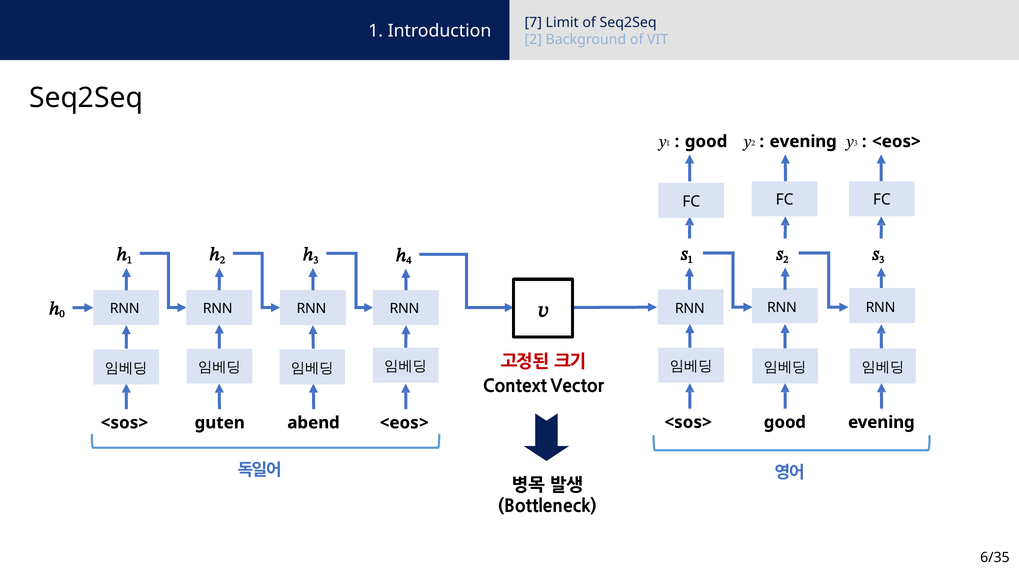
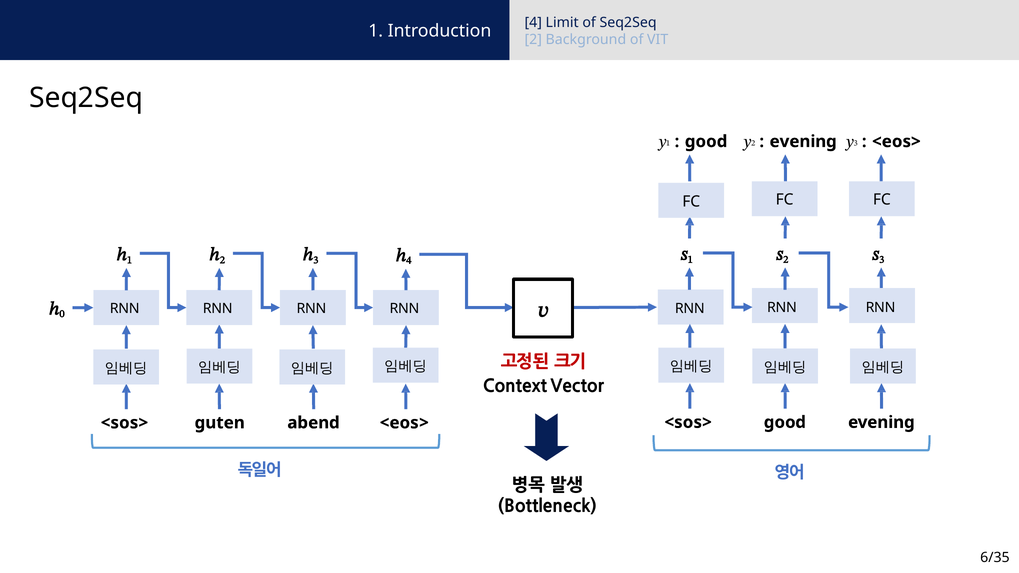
7: 7 -> 4 (533, 23)
